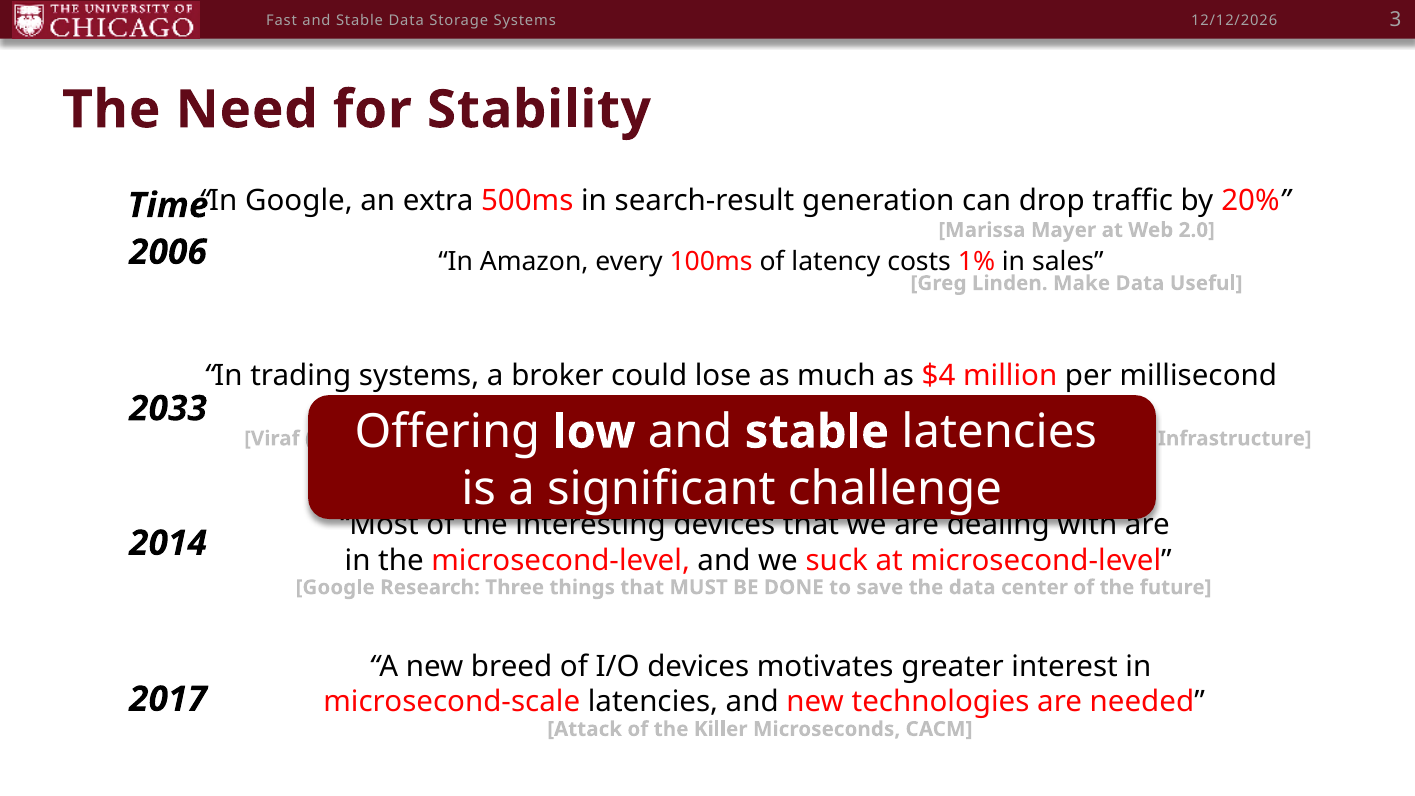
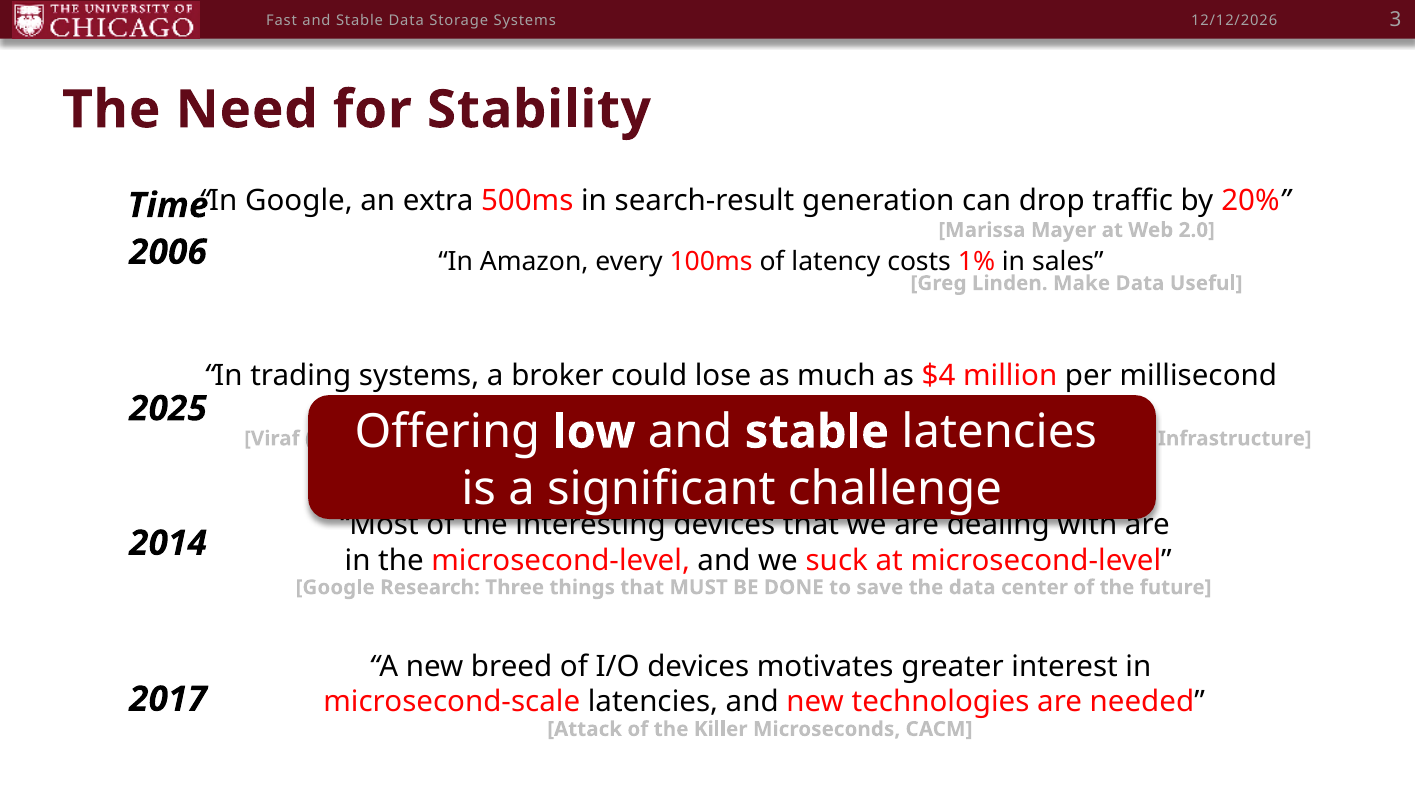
2033: 2033 -> 2025 (168, 409)
